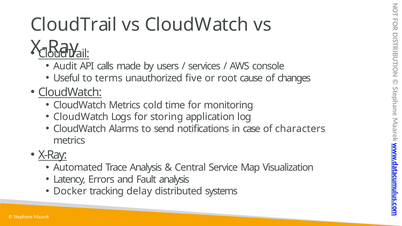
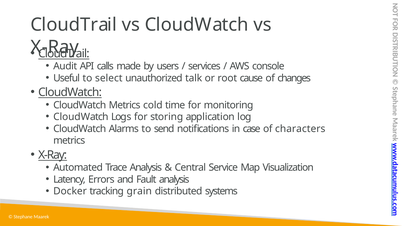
terms: terms -> select (109, 78)
five: five -> talk (194, 78)
delay: delay -> grain (139, 191)
